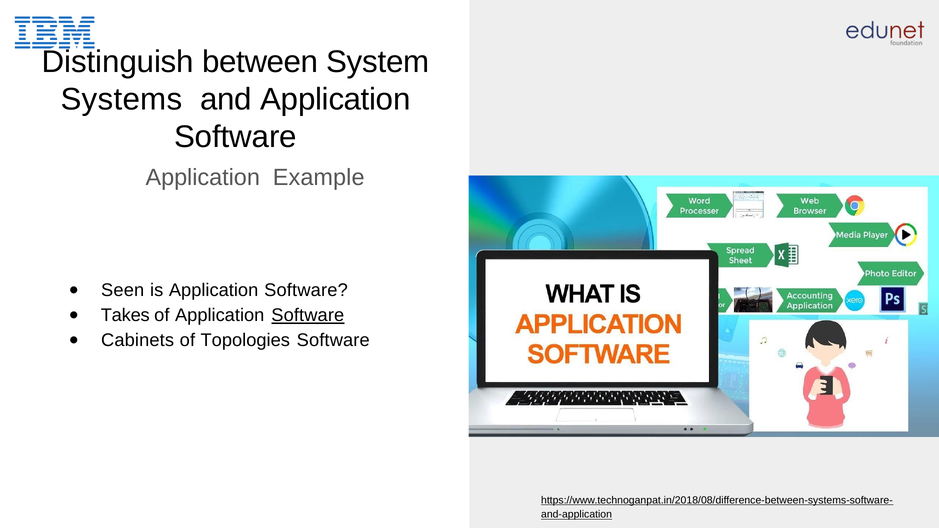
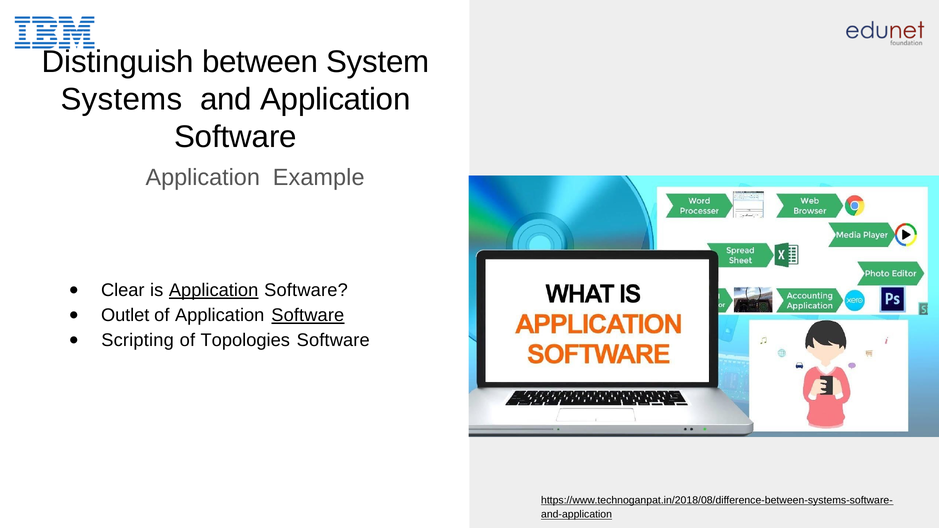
Seen: Seen -> Clear (123, 291)
Application underline: none -> present (214, 291)
Takes: Takes -> Outlet (125, 316)
Cabinets: Cabinets -> Scripting (138, 341)
